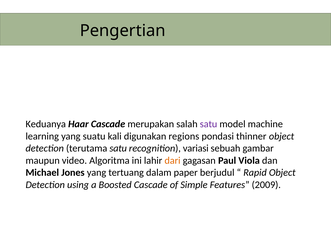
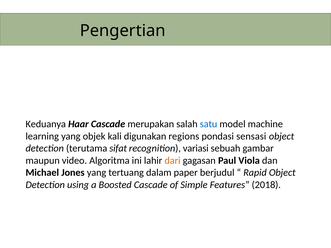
satu colour: purple -> blue (209, 124)
suatu: suatu -> objek (94, 136)
thinner: thinner -> sensasi (251, 136)
terutama satu: satu -> sifat (118, 149)
2009: 2009 -> 2018 (266, 185)
